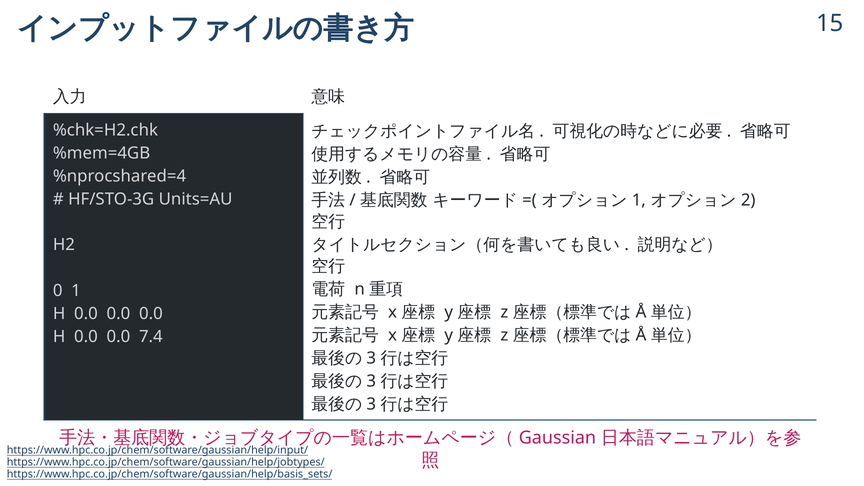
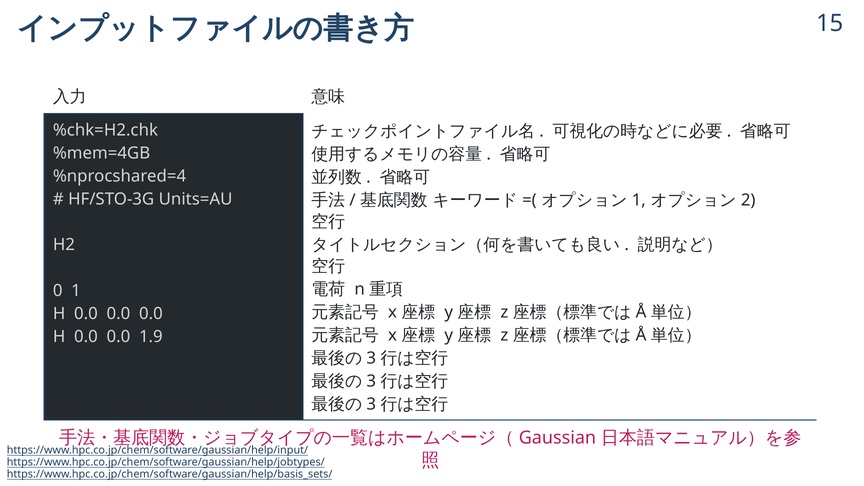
7.4: 7.4 -> 1.9 (151, 336)
